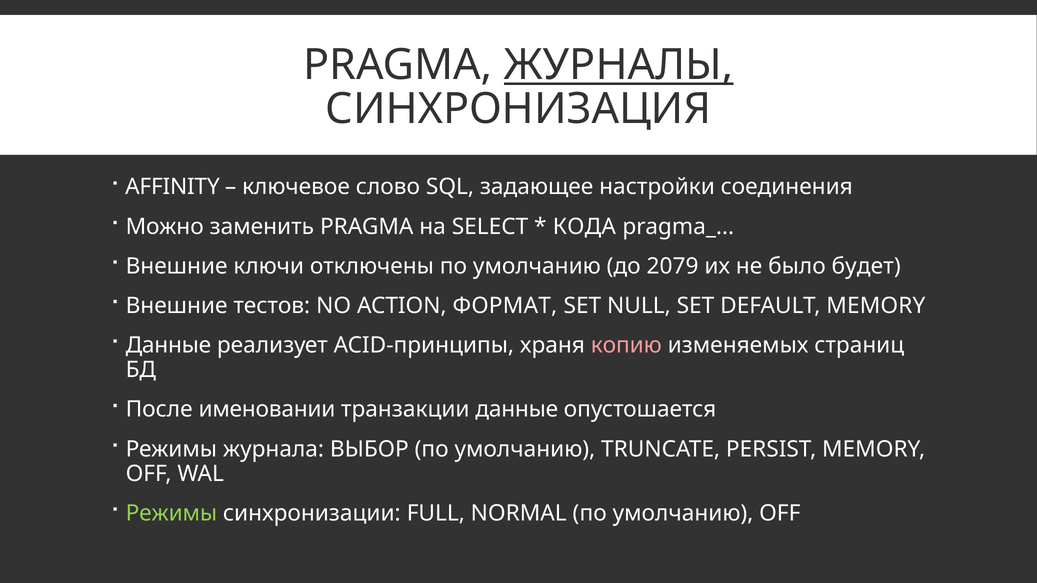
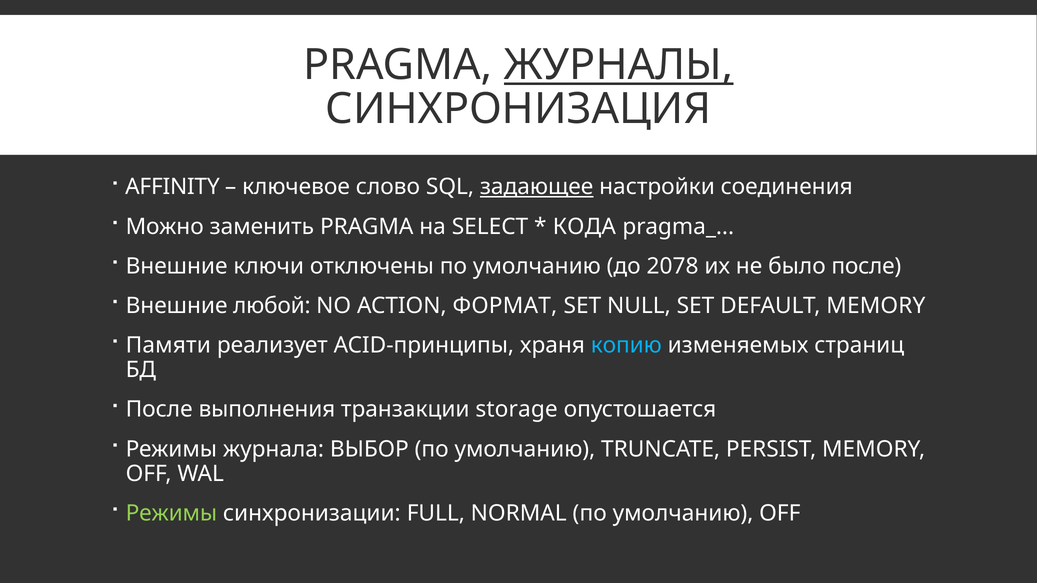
задающее underline: none -> present (537, 187)
2079: 2079 -> 2078 (673, 266)
было будет: будет -> после (866, 266)
тестов: тестов -> любой (272, 306)
Данные: Данные -> Памяти (168, 346)
копию colour: pink -> light blue (626, 346)
именовании: именовании -> выполнения (267, 410)
транзакции данные: данные -> storage (517, 410)
